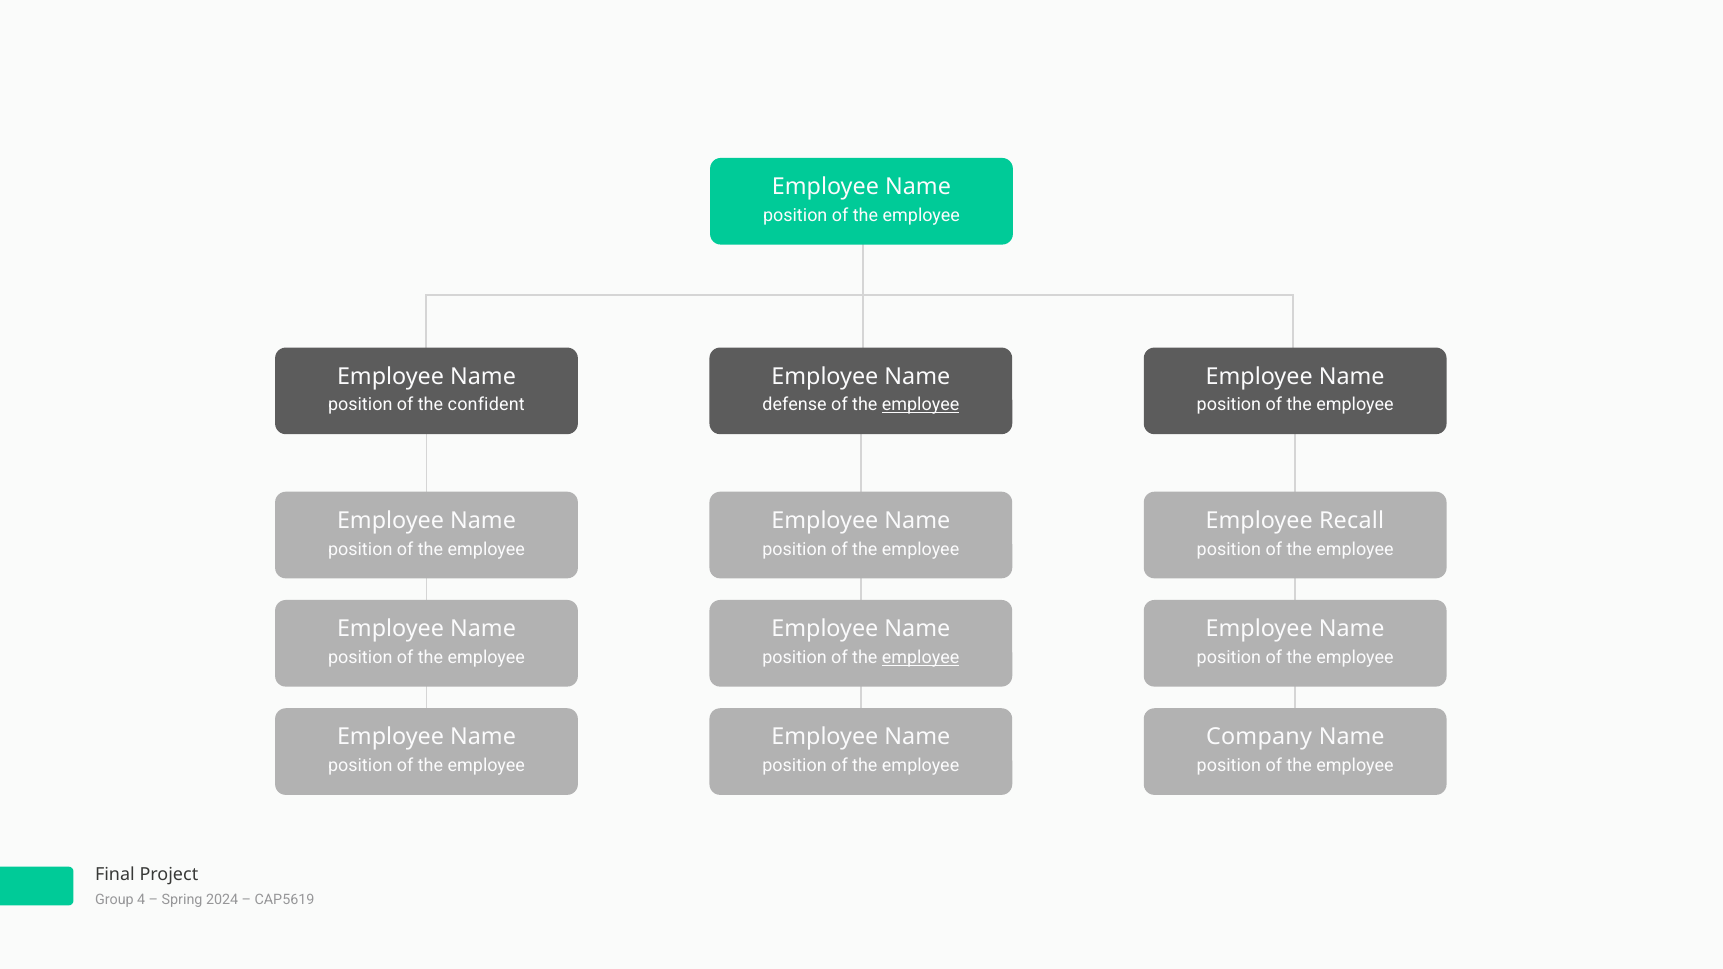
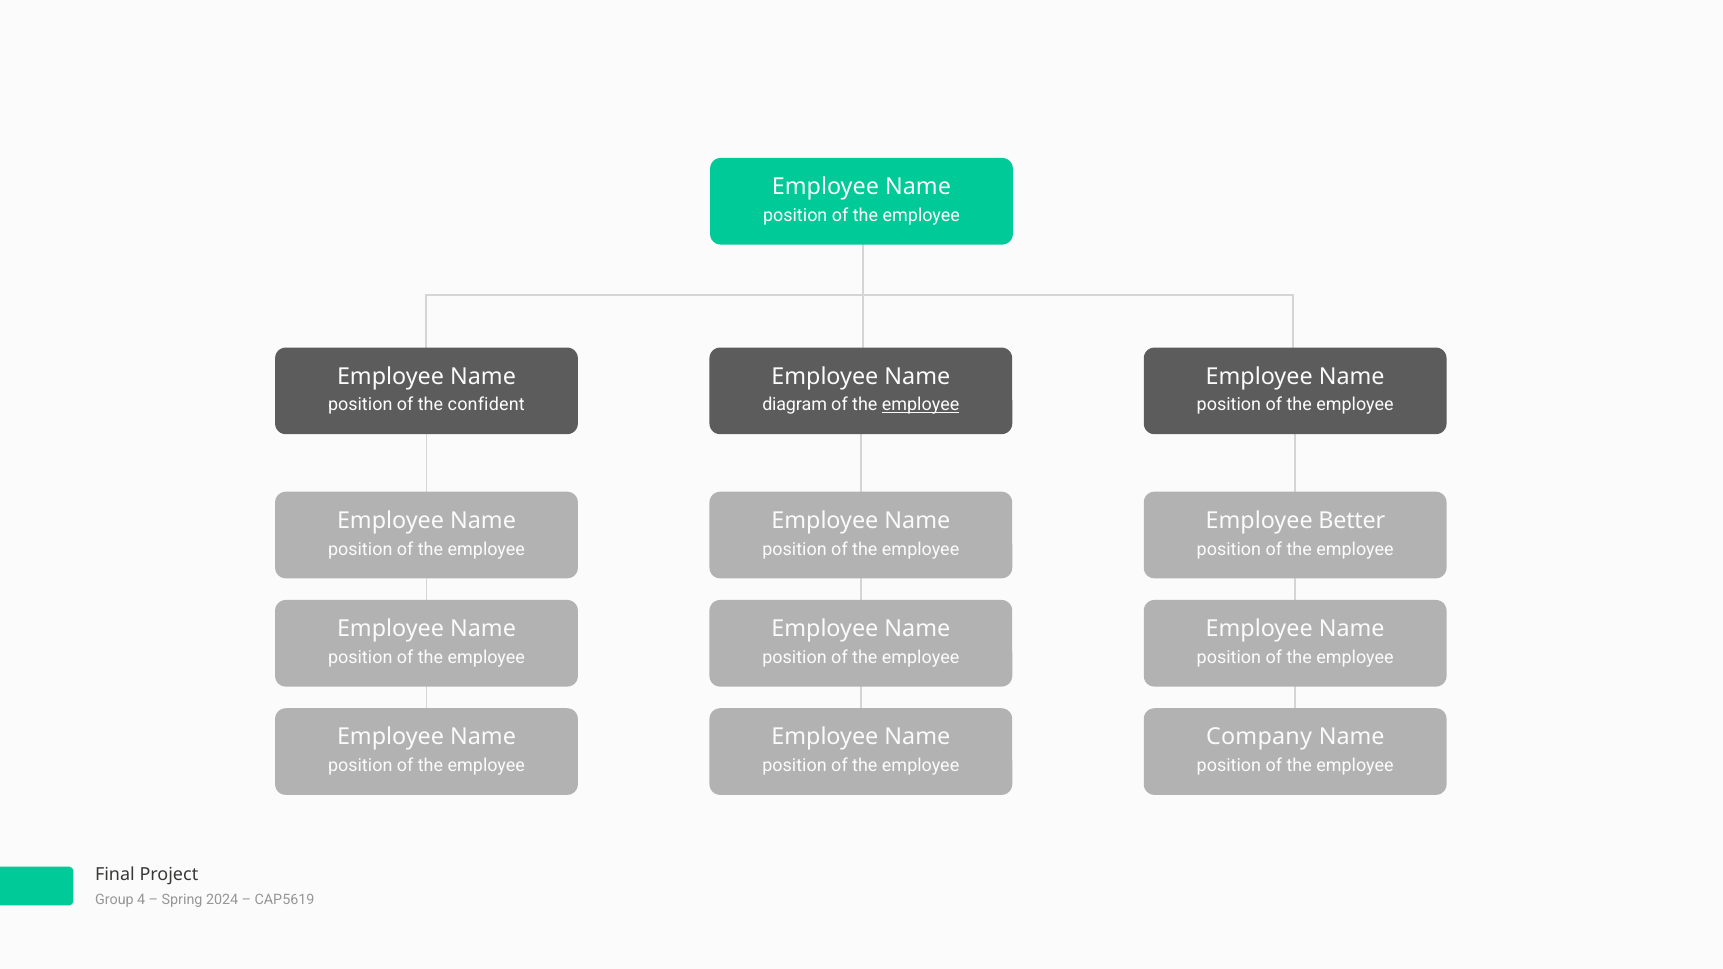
defense: defense -> diagram (795, 405)
Recall: Recall -> Better (1352, 521)
employee underline: present -> none (921, 658)
